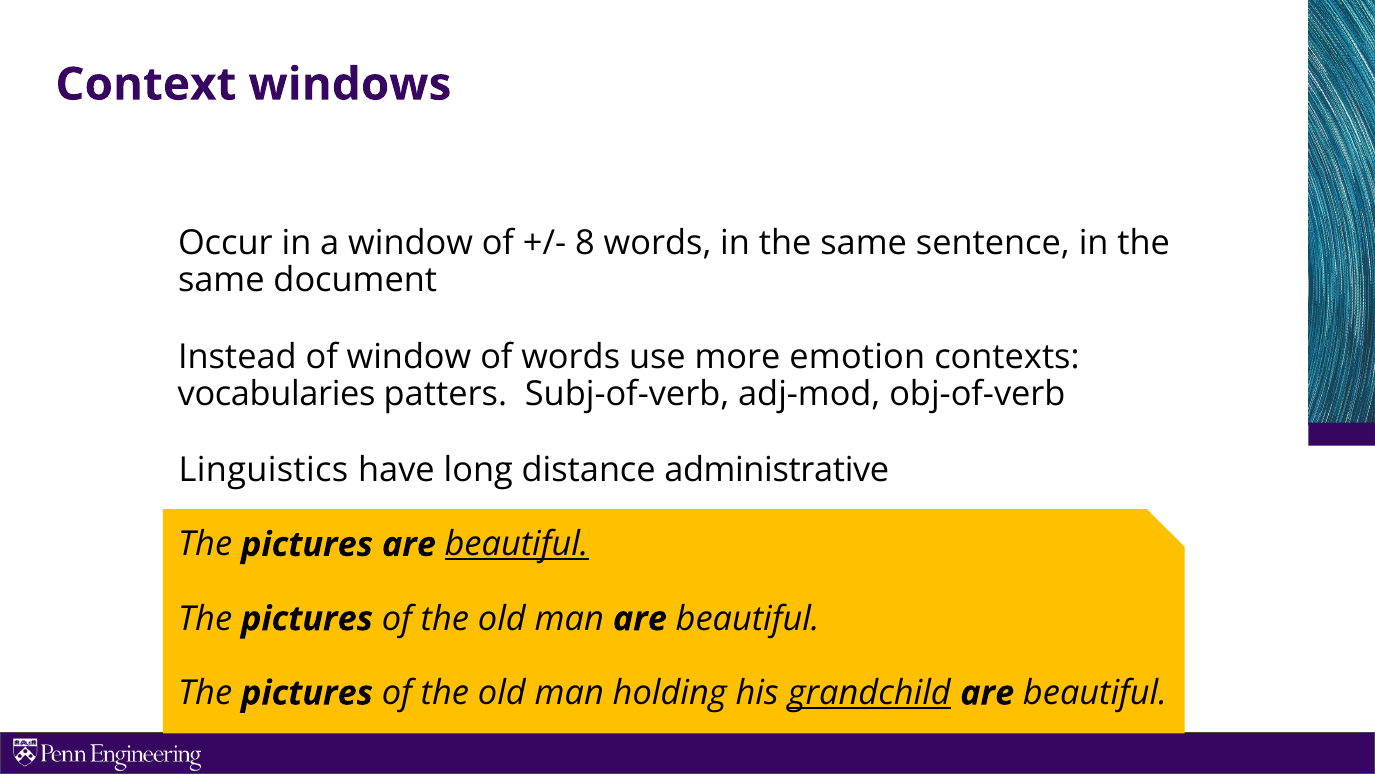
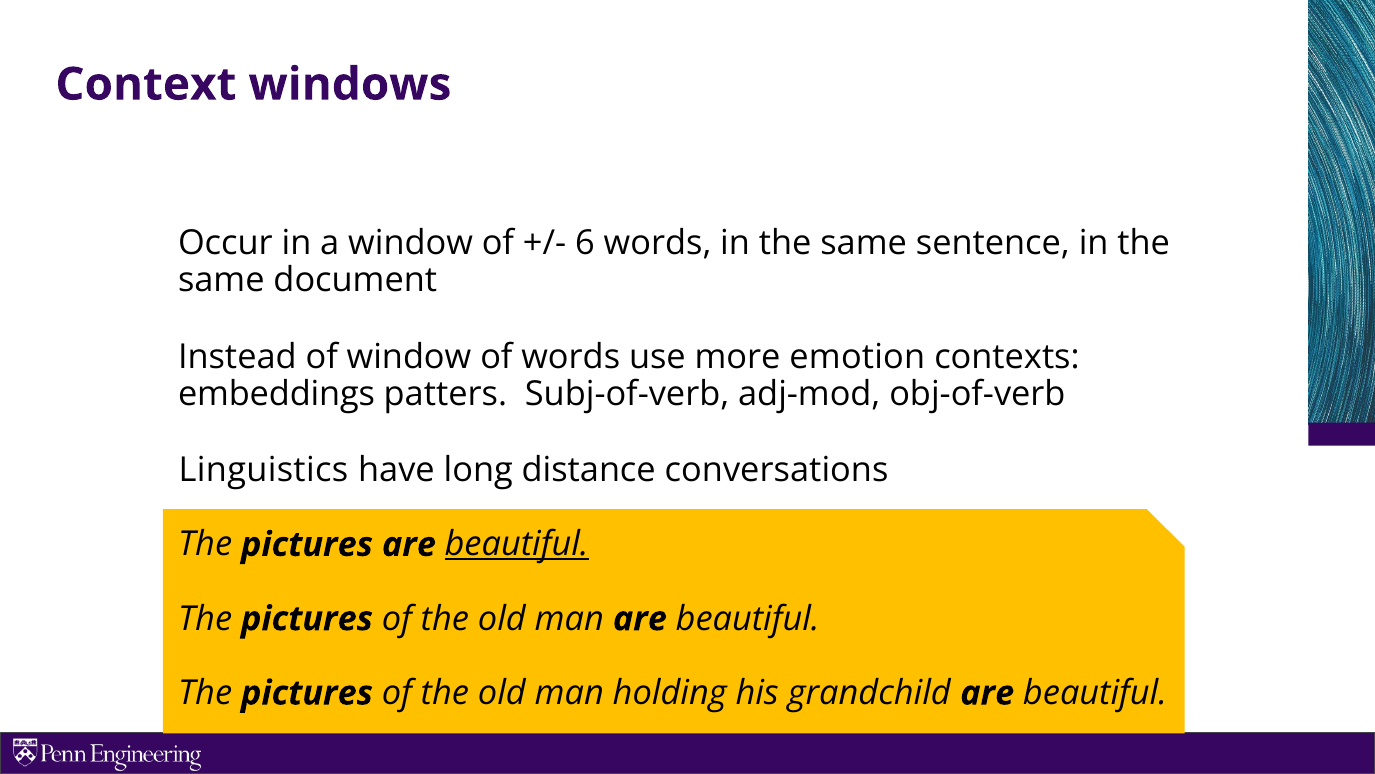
8: 8 -> 6 (585, 243)
vocabularies: vocabularies -> embeddings (277, 394)
administrative: administrative -> conversations (777, 470)
grandchild underline: present -> none (869, 693)
